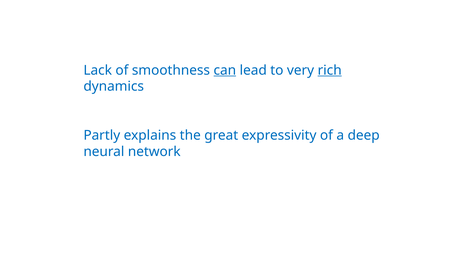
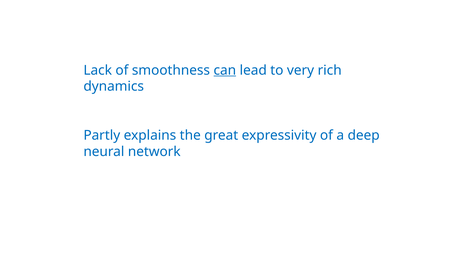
rich underline: present -> none (330, 70)
